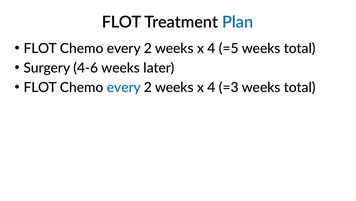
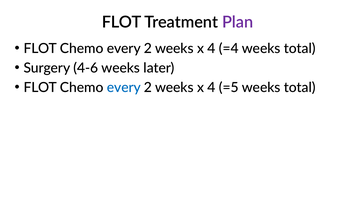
Plan colour: blue -> purple (238, 22)
=5: =5 -> =4 (229, 48)
=3: =3 -> =5 (229, 87)
